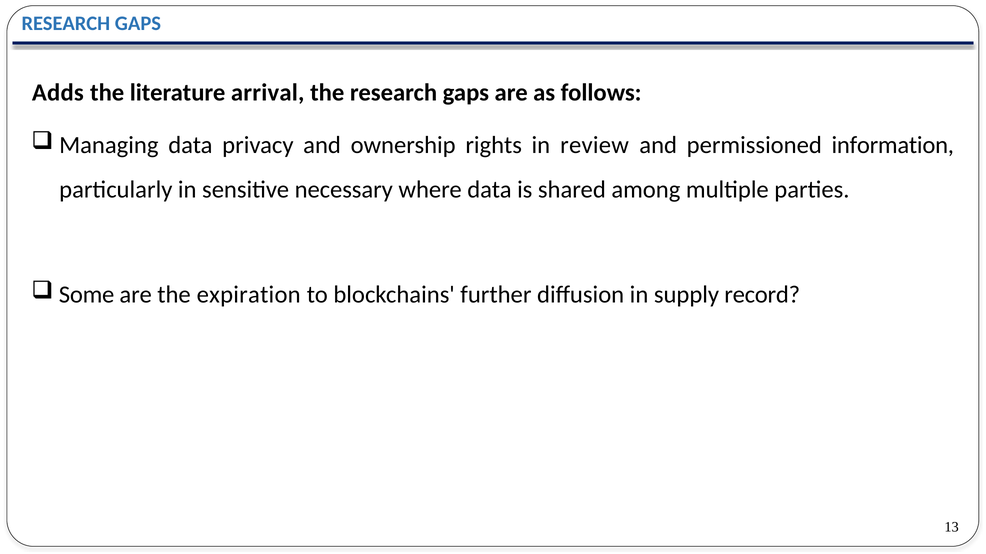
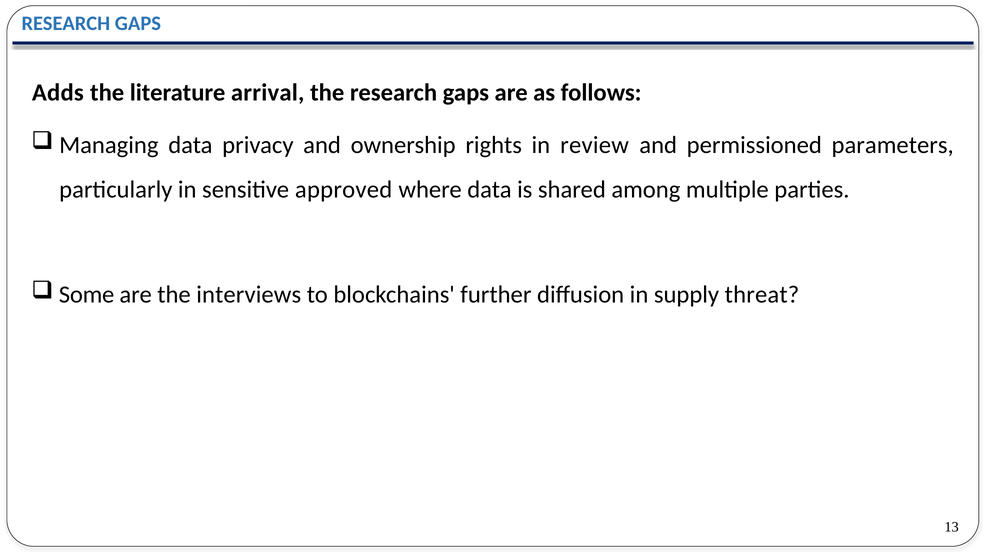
information: information -> parameters (893, 145)
necessary: necessary -> approved (344, 190)
expiration: expiration -> interviews (249, 295)
record: record -> threat (762, 295)
